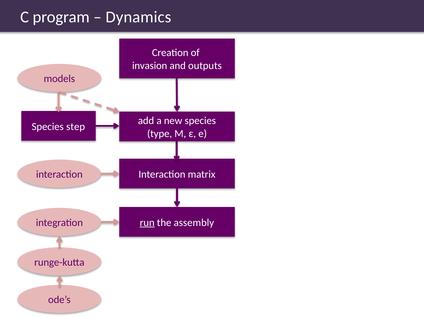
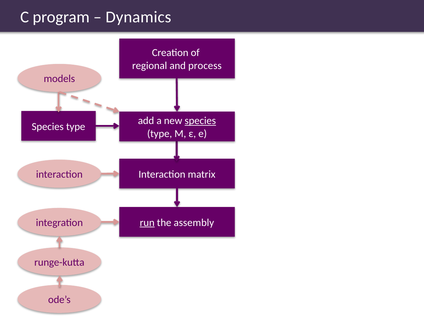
invasion: invasion -> regional (150, 66)
outputs: outputs -> process (205, 66)
species underline: none -> present (200, 121)
step: step -> type (76, 127)
